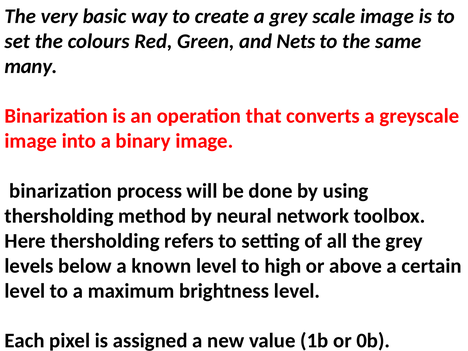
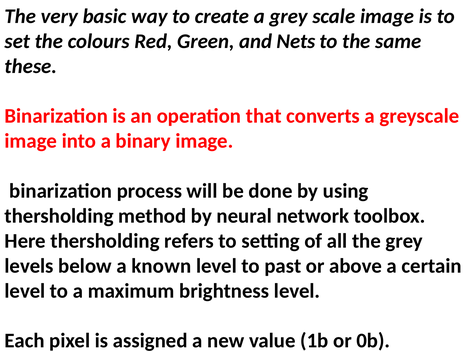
many: many -> these (31, 66)
high: high -> past (283, 266)
